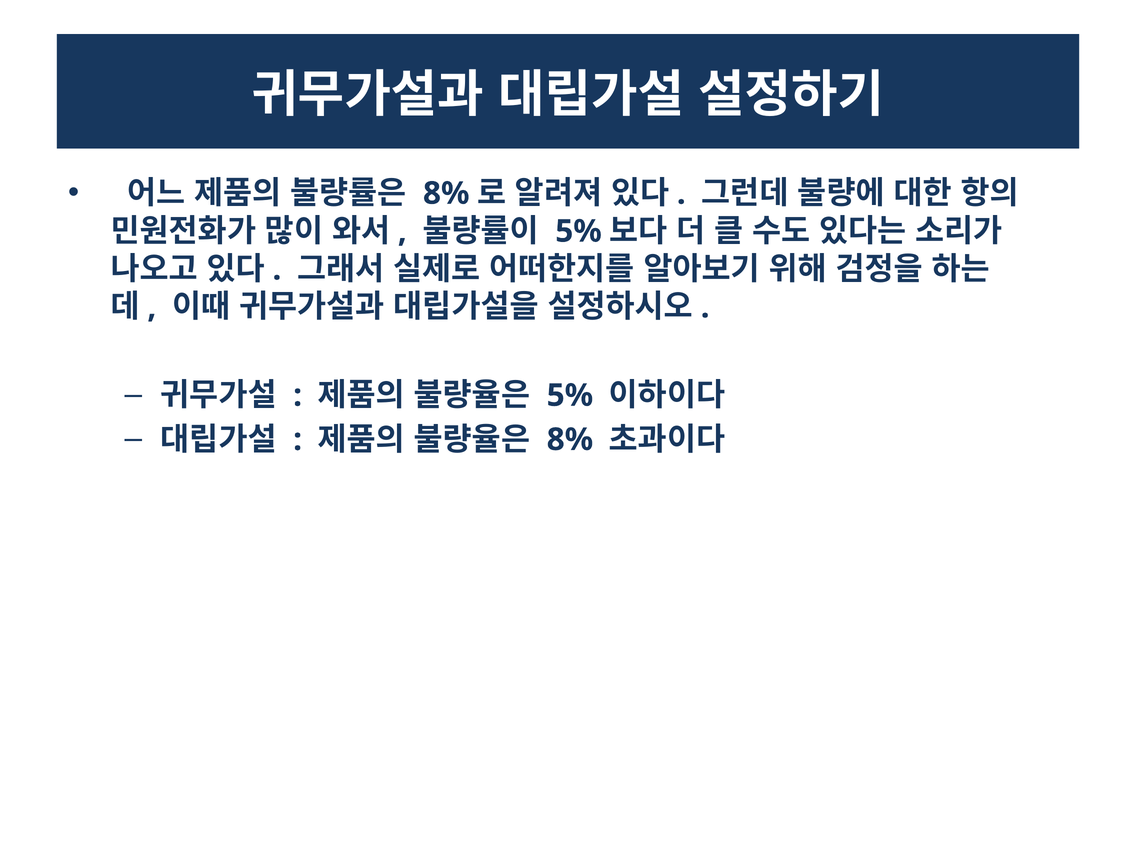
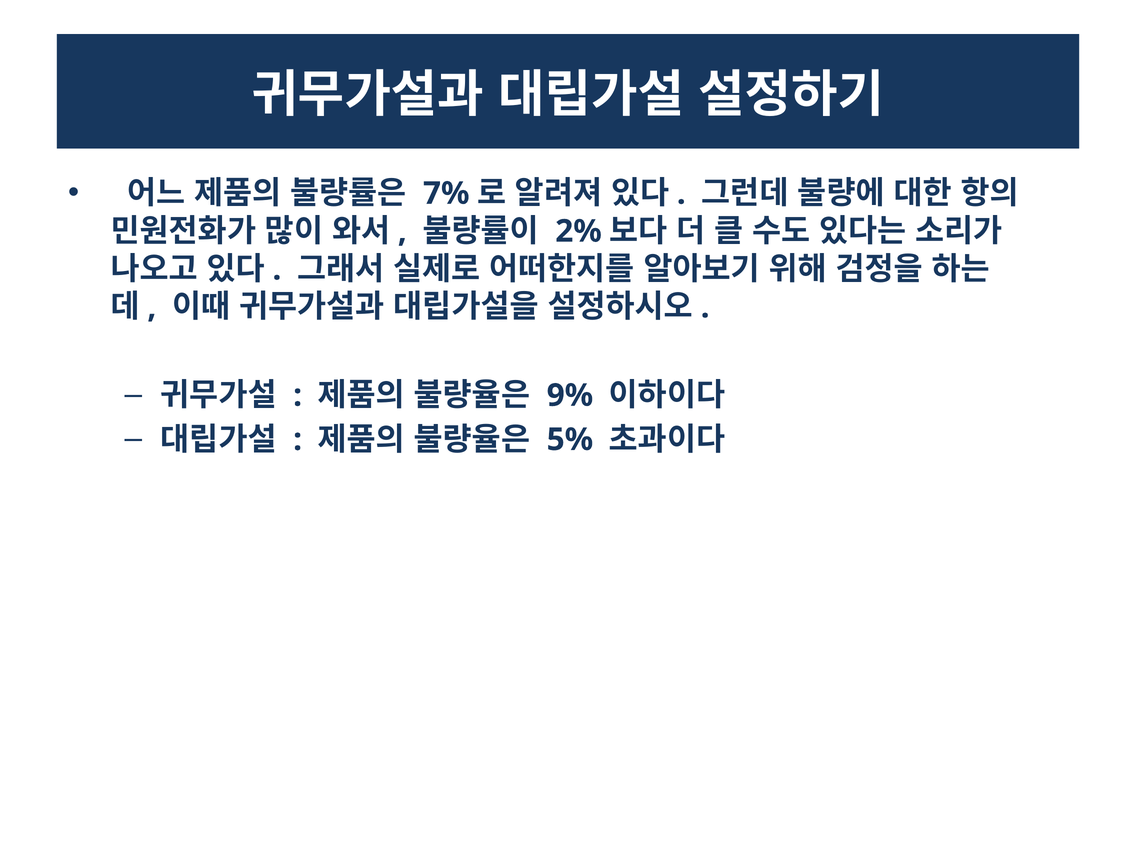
8%: 8% -> 7% (446, 193)
5%: 5% -> 2% (579, 231)
5%: 5% -> 9% (570, 395)
8%: 8% -> 5% (570, 440)
